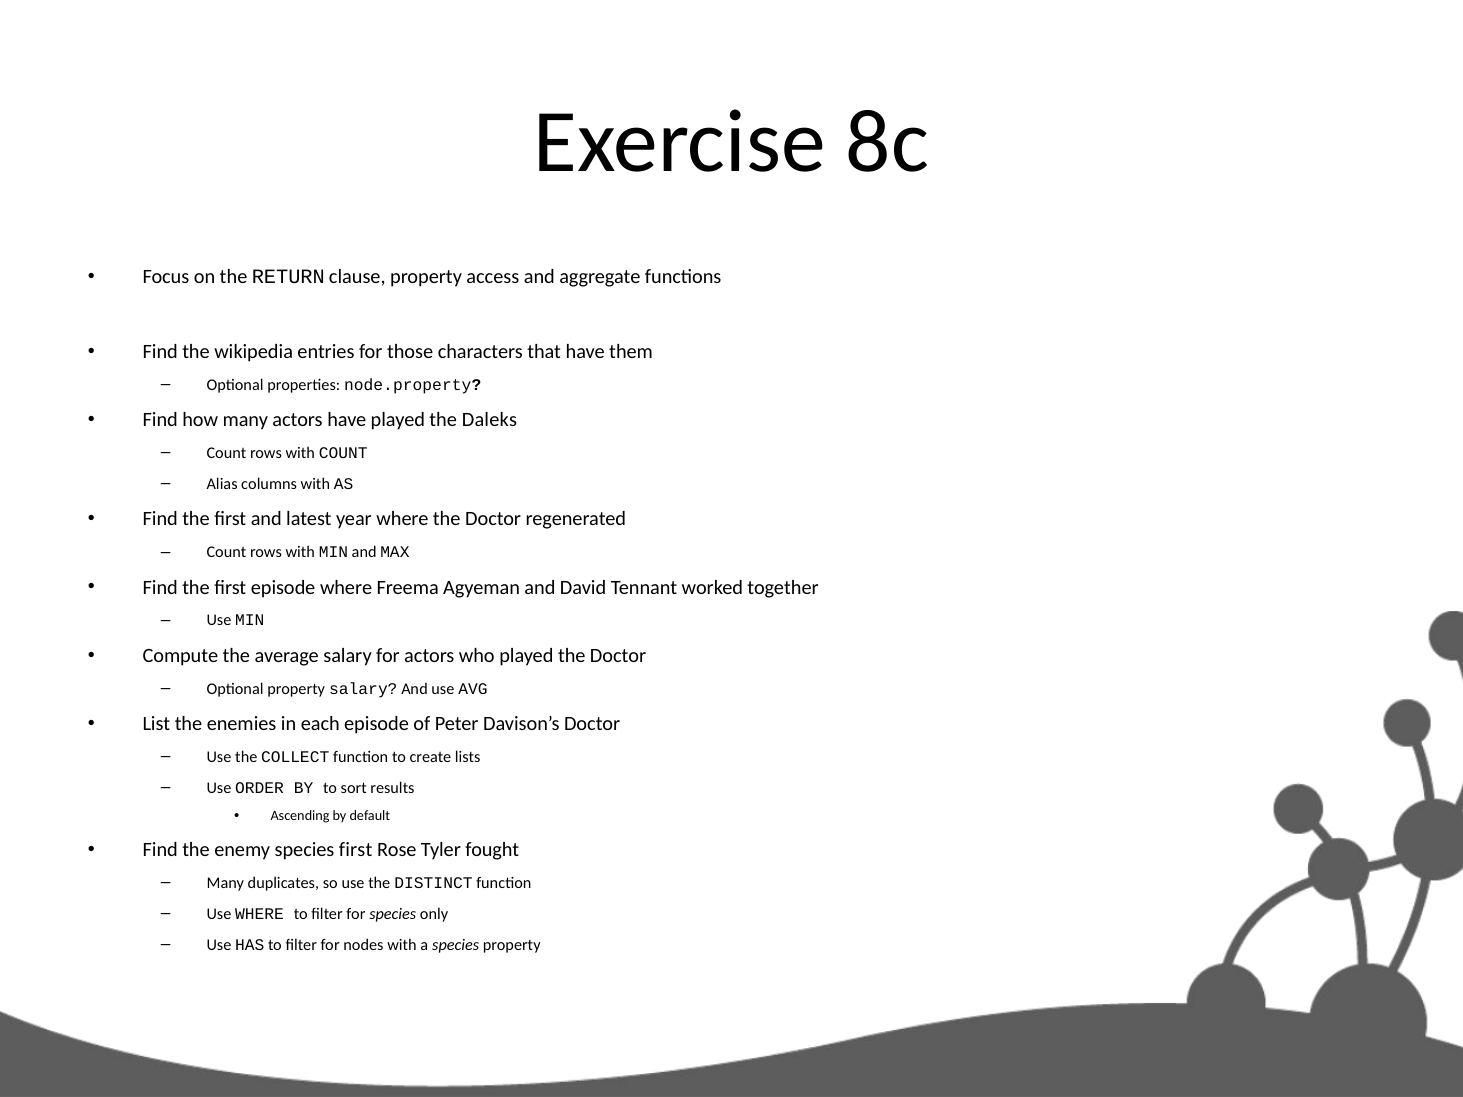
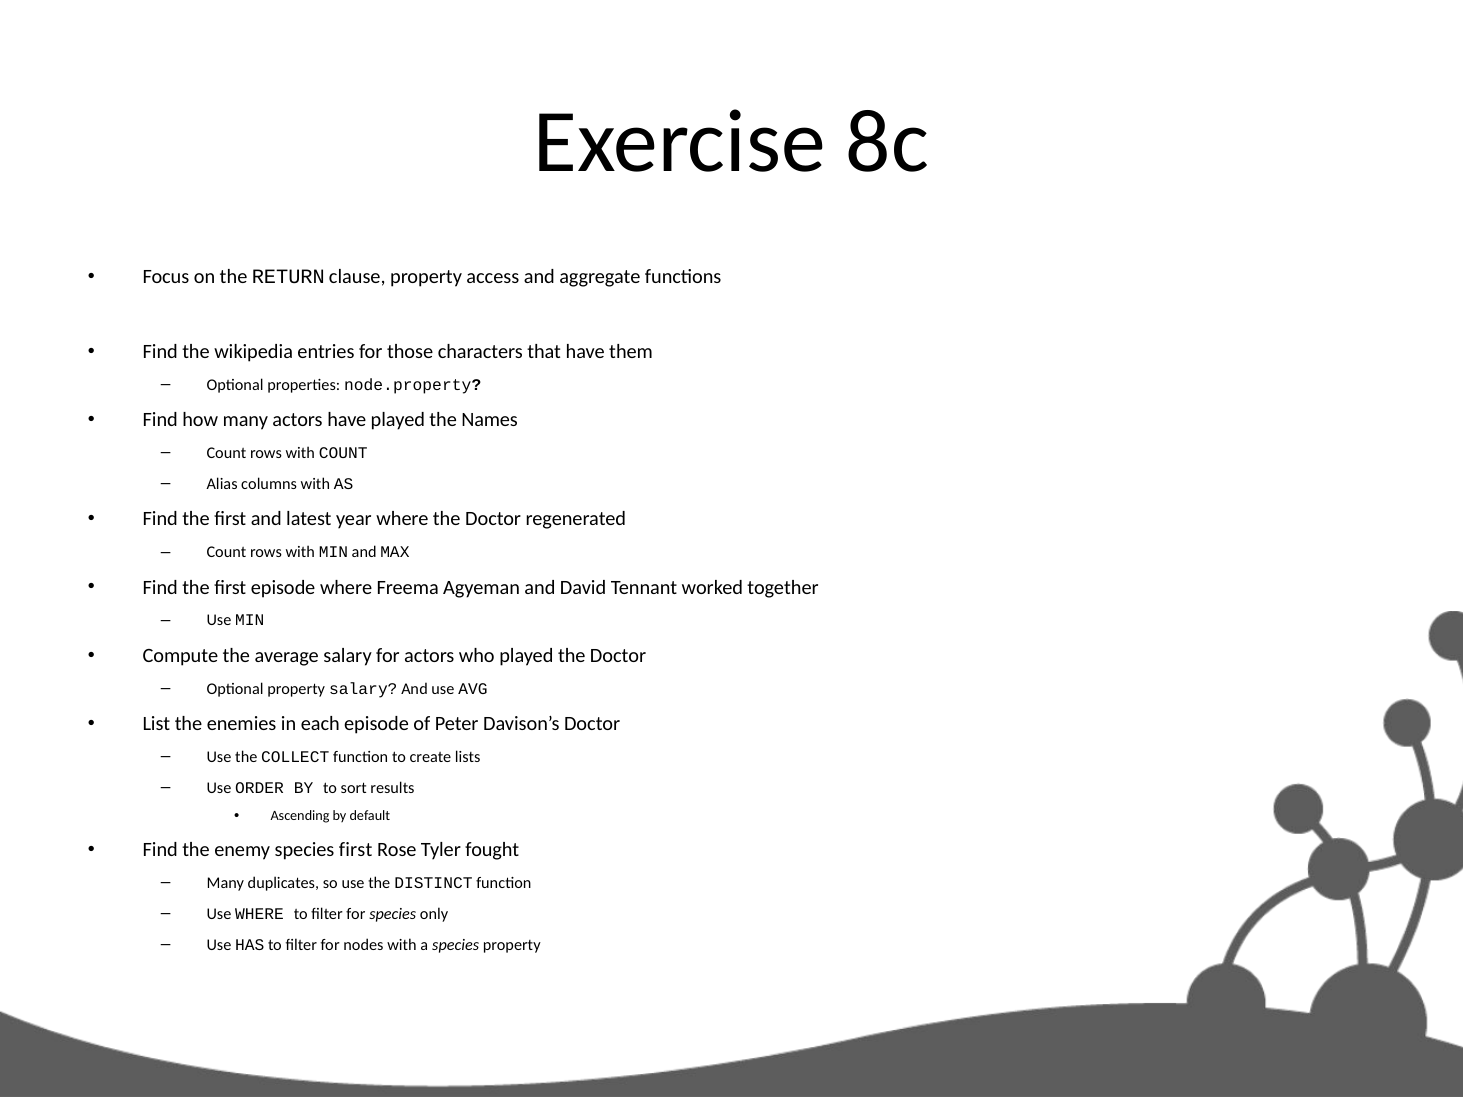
Daleks: Daleks -> Names (490, 420)
